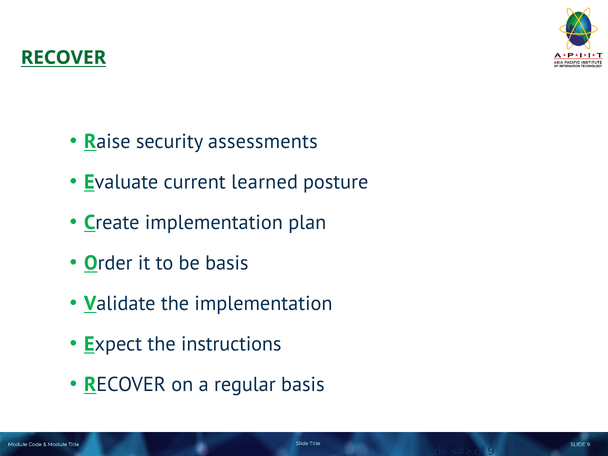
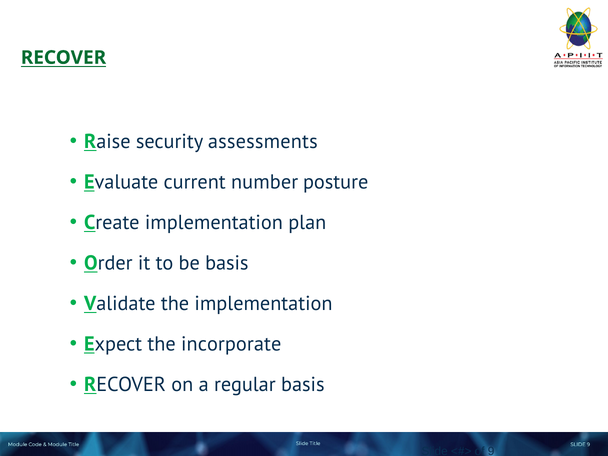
learned: learned -> number (265, 182)
instructions: instructions -> incorporate (231, 344)
